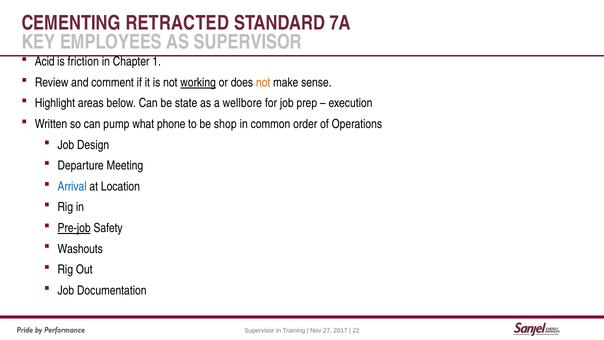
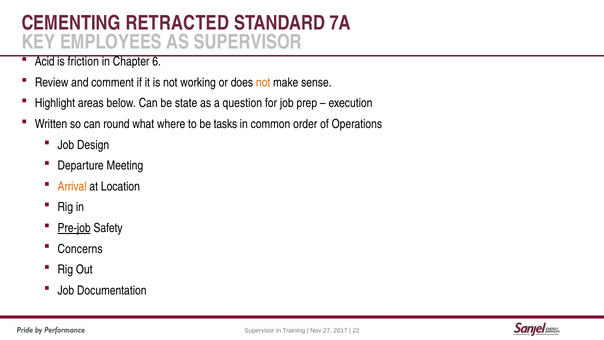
1: 1 -> 6 (157, 62)
working underline: present -> none (198, 82)
wellbore: wellbore -> question (242, 103)
pump: pump -> round (116, 124)
phone: phone -> where (171, 124)
shop: shop -> tasks (225, 124)
Arrival colour: blue -> orange (72, 186)
Washouts: Washouts -> Concerns (80, 249)
